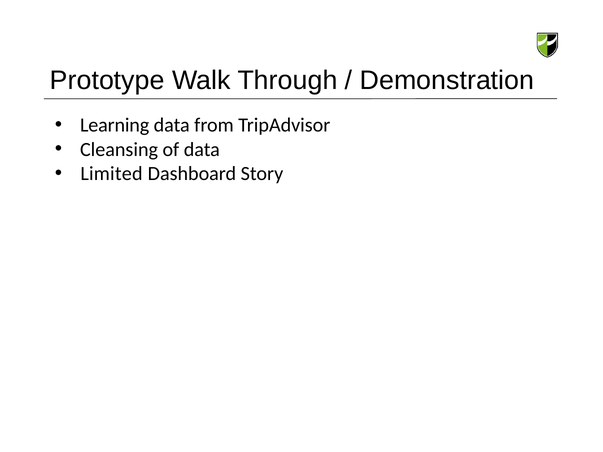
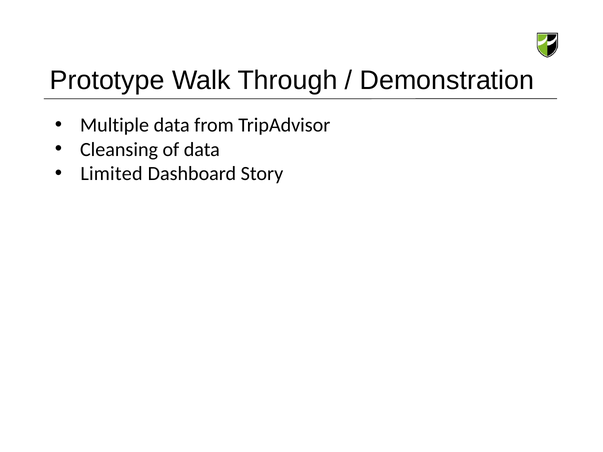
Learning: Learning -> Multiple (115, 125)
